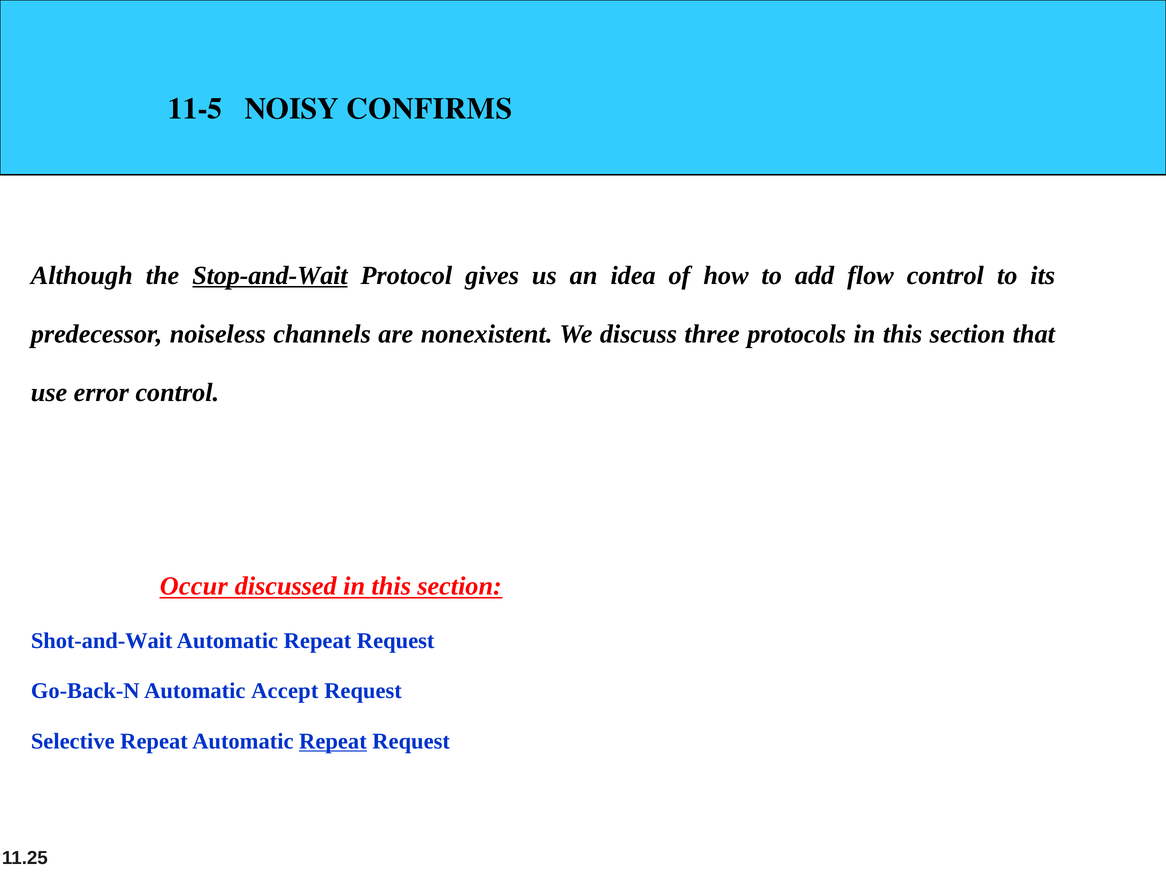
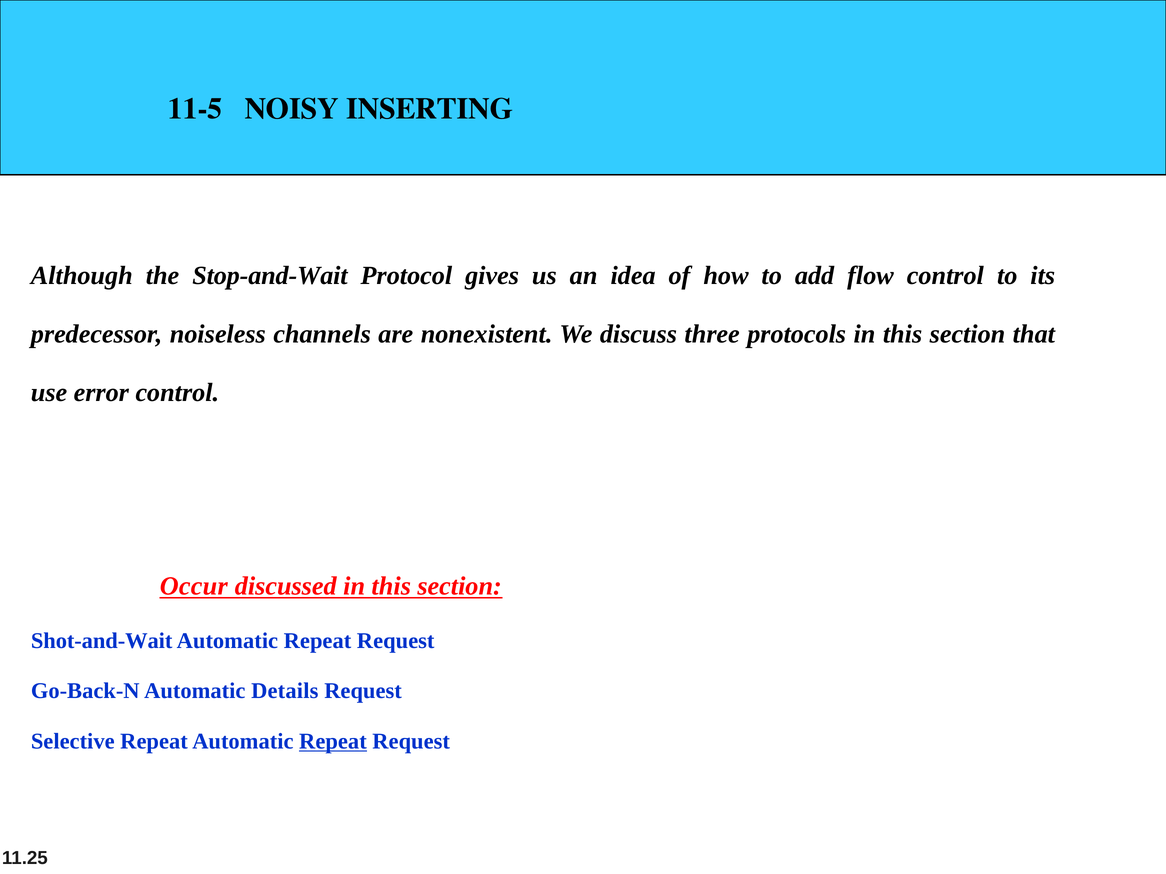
CONFIRMS: CONFIRMS -> INSERTING (430, 109)
Stop-and-Wait underline: present -> none (270, 276)
Accept: Accept -> Details (285, 691)
